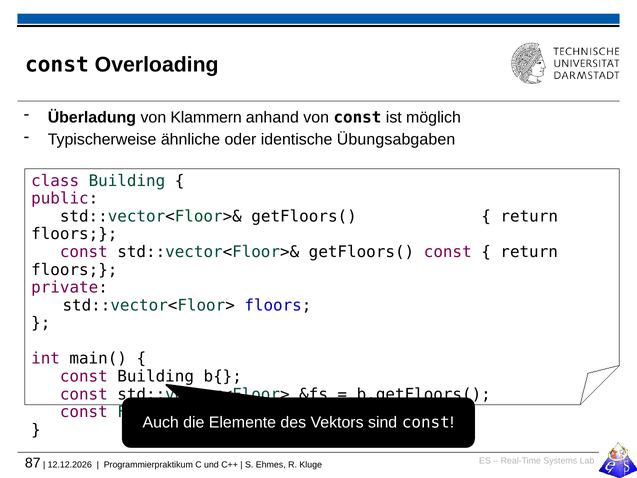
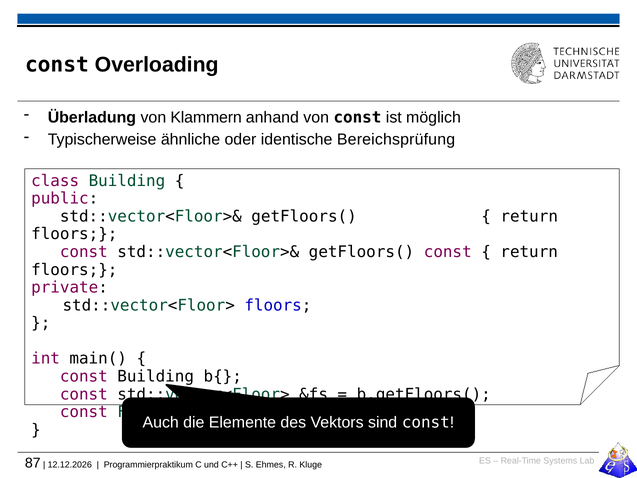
Übungsabgaben: Übungsabgaben -> Bereichsprüfung (396, 140)
